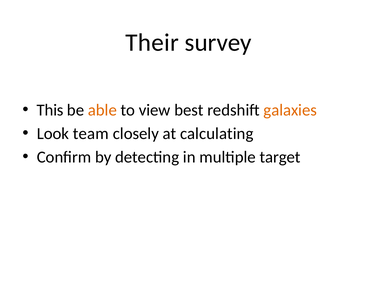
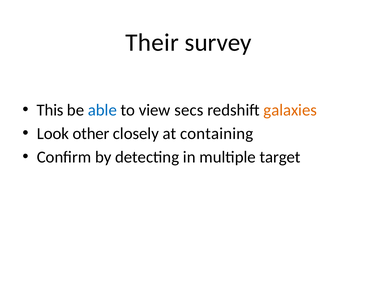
able colour: orange -> blue (102, 110)
best: best -> secs (189, 110)
team: team -> other (91, 133)
calculating: calculating -> containing (217, 133)
